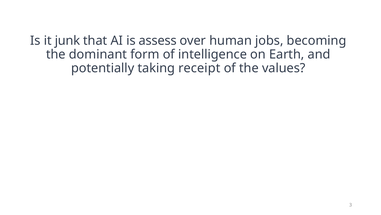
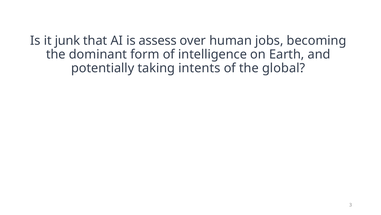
receipt: receipt -> intents (199, 68)
values: values -> global (284, 68)
